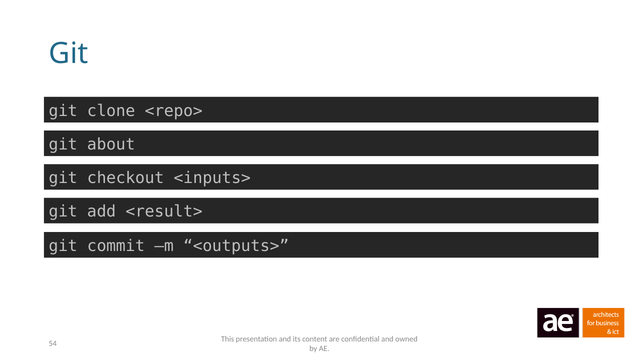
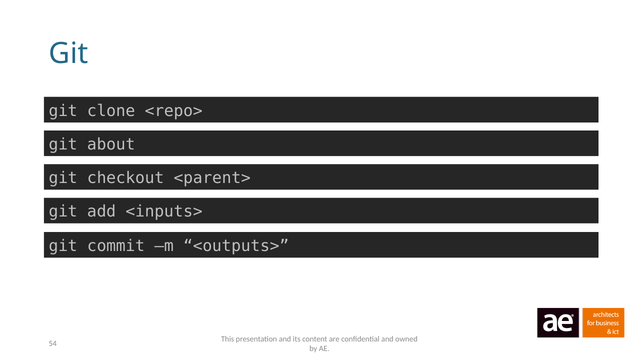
<inputs>: <inputs> -> <parent> (212, 178)
<result>: <result> -> <inputs> (164, 211)
